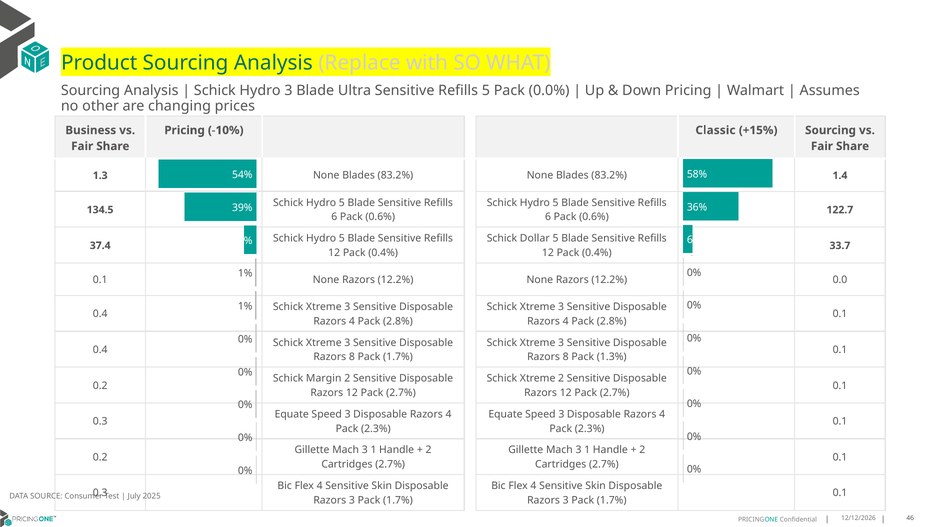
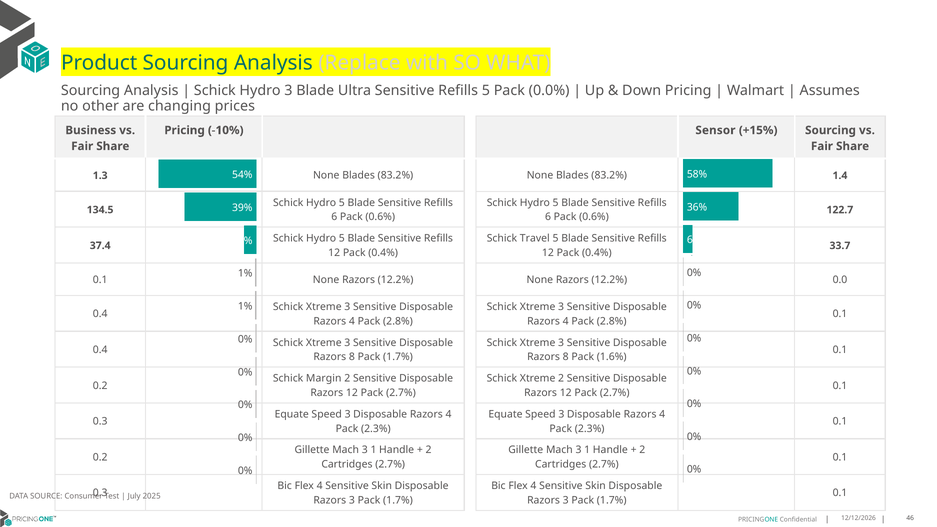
Classic: Classic -> Sensor (715, 130)
Dollar: Dollar -> Travel (535, 238)
1.3%: 1.3% -> 1.6% (612, 357)
